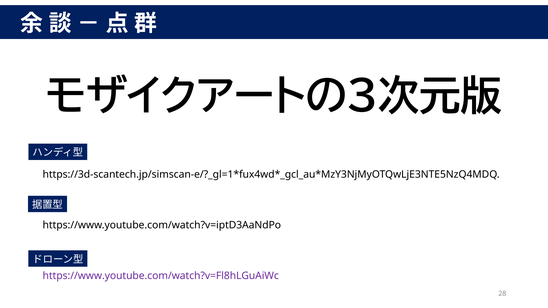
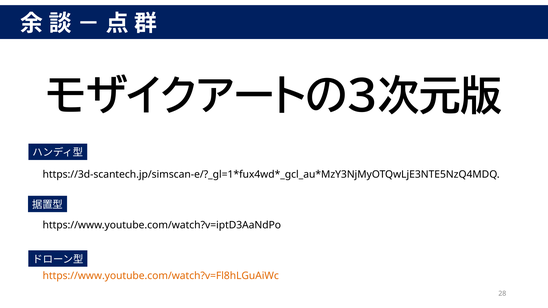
https://www.youtube.com/watch?v=Fl8hLGuAiWc colour: purple -> orange (161, 276)
